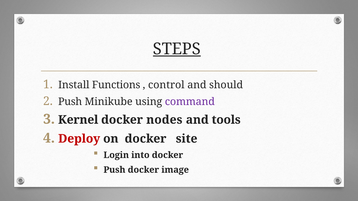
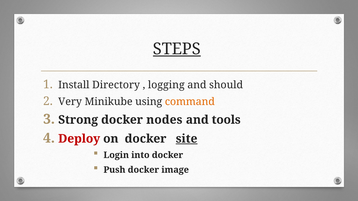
Functions: Functions -> Directory (116, 85)
control: control -> logging (166, 85)
Push: Push -> Very (70, 102)
command colour: purple -> orange (190, 102)
Kernel: Kernel -> Strong (78, 120)
site underline: none -> present (187, 139)
